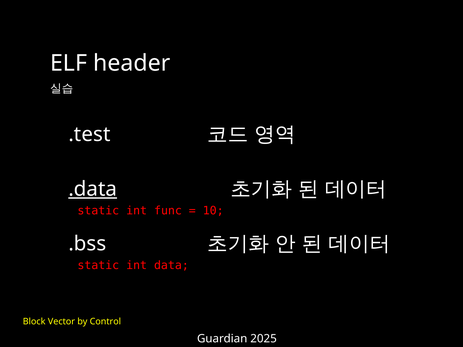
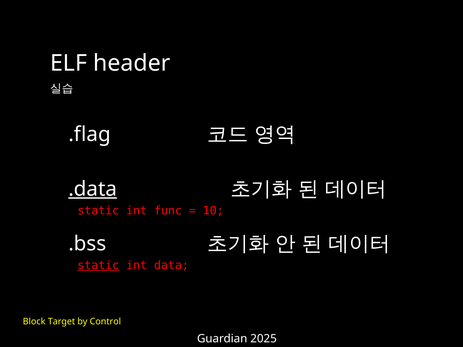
.test: .test -> .flag (90, 135)
static underline: none -> present (98, 266)
Vector: Vector -> Target (62, 322)
